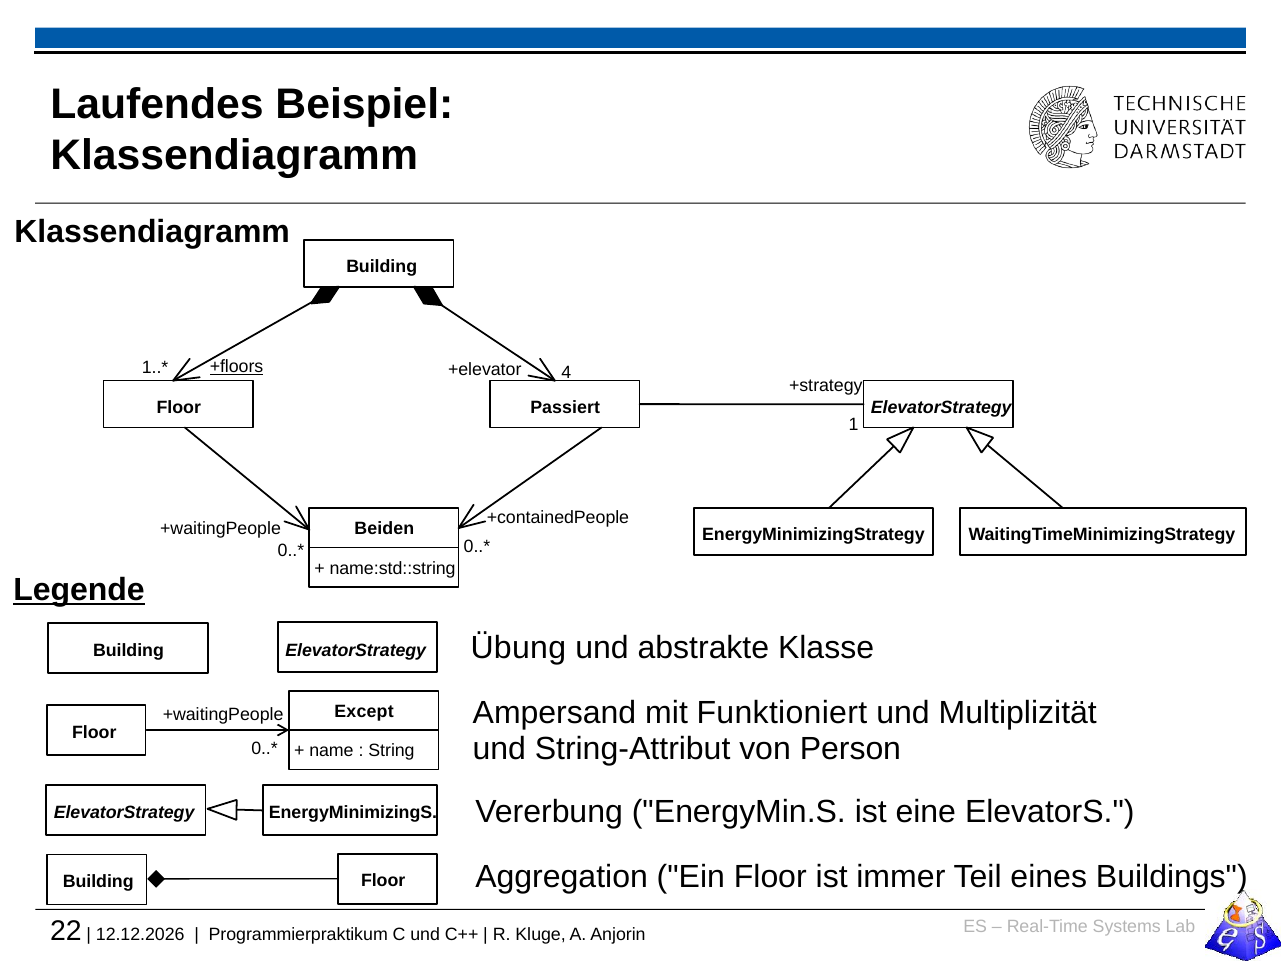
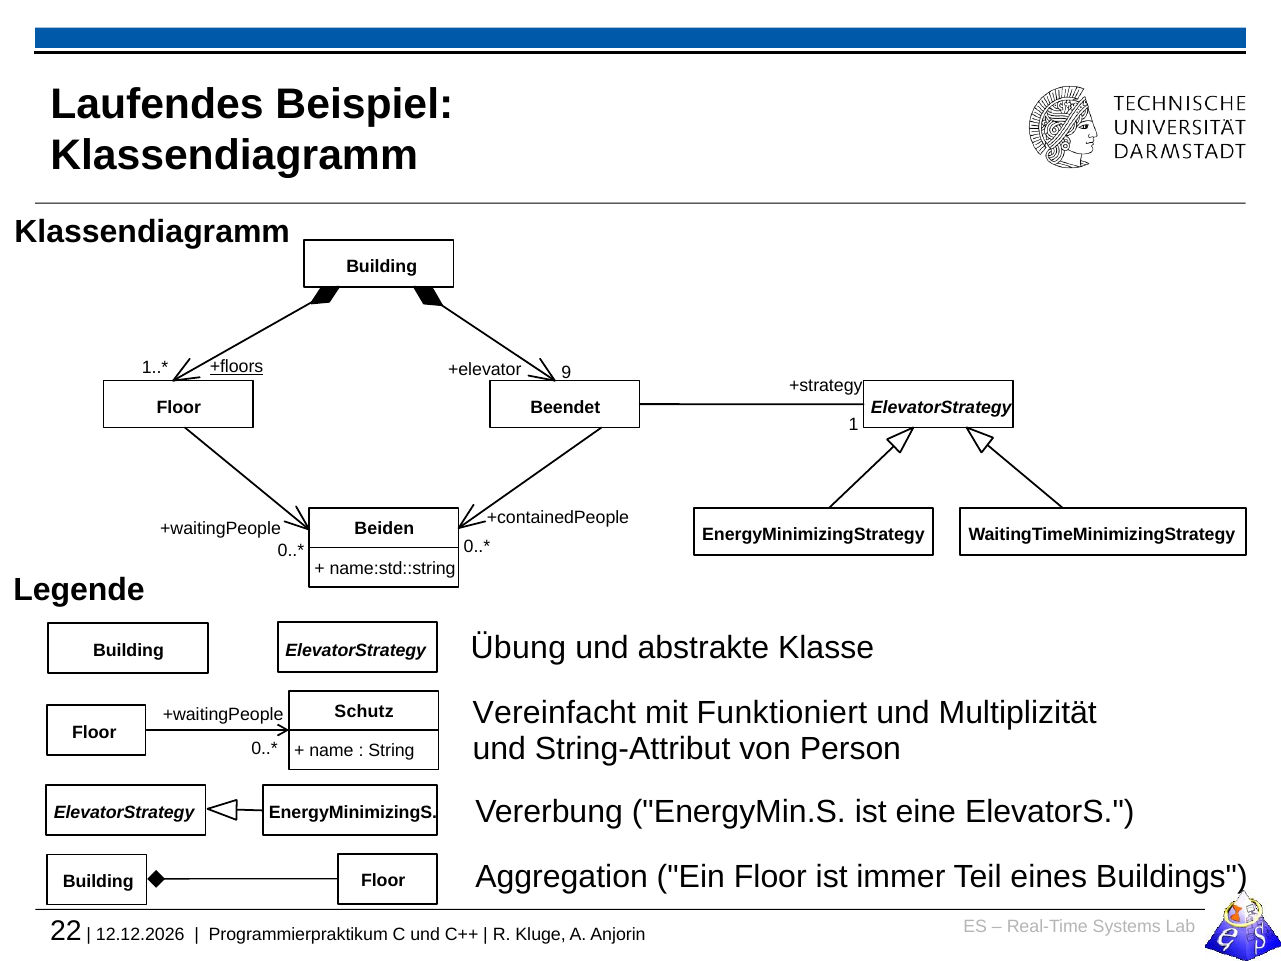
4: 4 -> 9 (566, 372)
Passiert: Passiert -> Beendet (565, 407)
Legende underline: present -> none (79, 590)
Ampersand: Ampersand -> Vereinfacht (554, 713)
Except: Except -> Schutz (364, 711)
